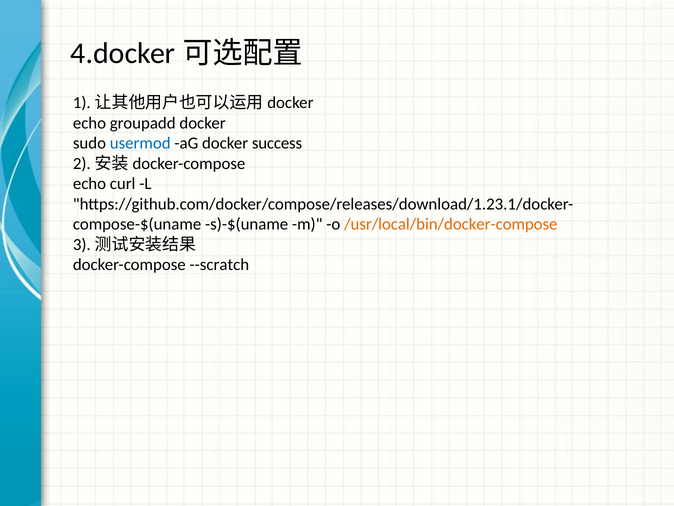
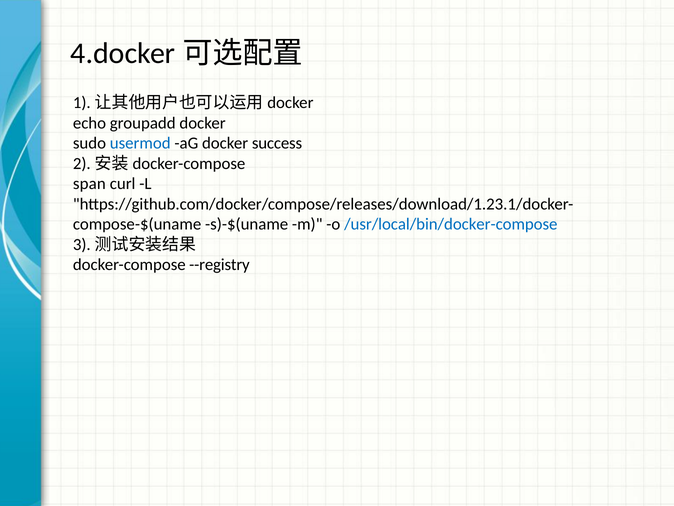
echo: echo -> span (89, 184)
/usr/local/bin/docker-compose colour: orange -> blue (451, 224)
--scratch: --scratch -> --registry (219, 265)
